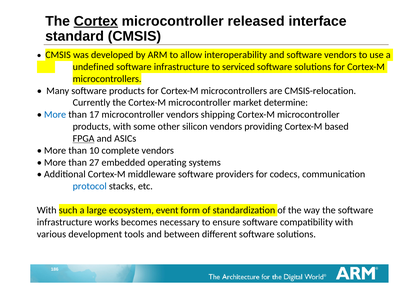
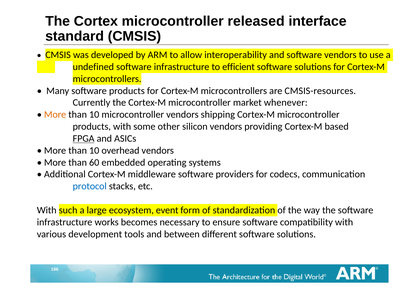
Cortex underline: present -> none (96, 21)
serviced: serviced -> efficient (239, 67)
CMSIS-relocation: CMSIS-relocation -> CMSIS-resources (320, 91)
determine: determine -> whenever (286, 103)
More colour: blue -> orange (55, 115)
17: 17 -> 10 (94, 115)
complete: complete -> overhead (120, 151)
27: 27 -> 60 (94, 162)
